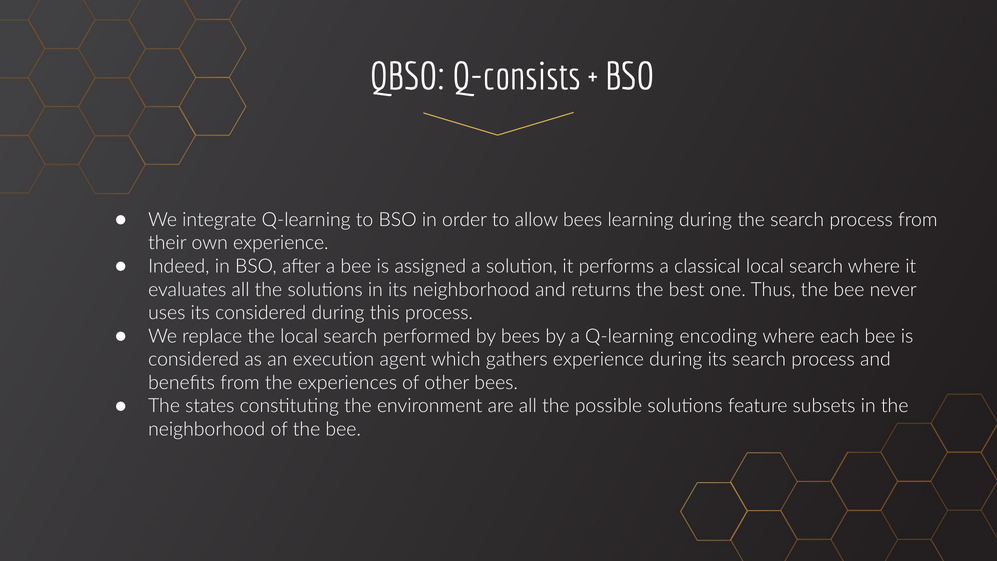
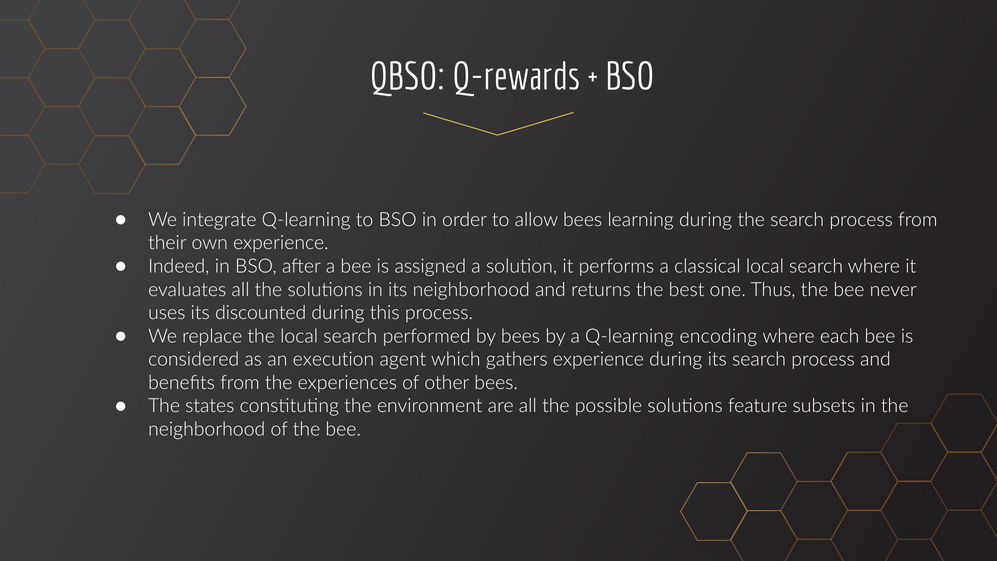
Q-consists: Q-consists -> Q-rewards (517, 77)
its considered: considered -> discounted (261, 313)
